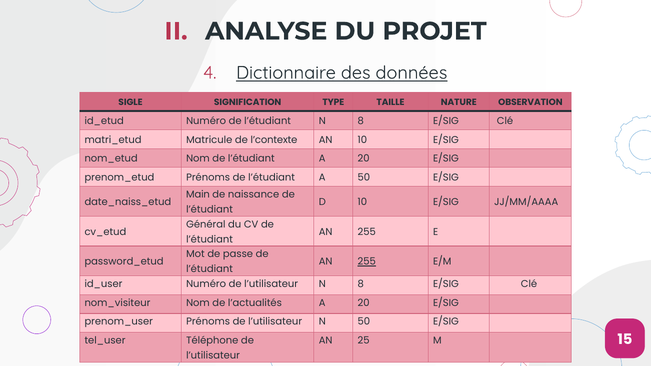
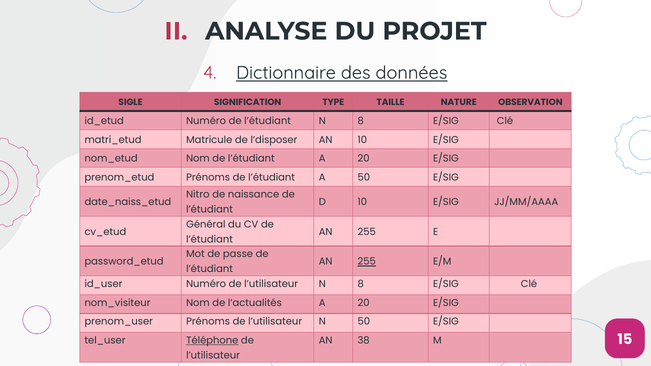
l’contexte: l’contexte -> l’disposer (274, 140)
Main: Main -> Nitro (198, 194)
Téléphone underline: none -> present (212, 341)
25: 25 -> 38 (364, 341)
